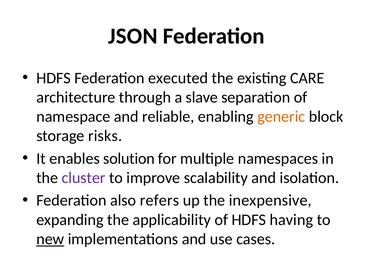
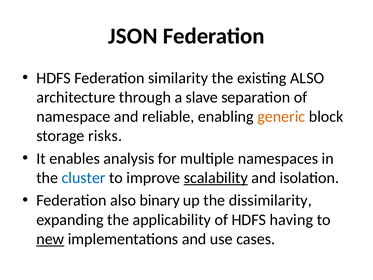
executed: executed -> similarity (178, 78)
existing CARE: CARE -> ALSO (307, 78)
solution: solution -> analysis (129, 158)
cluster colour: purple -> blue (84, 178)
scalability underline: none -> present (216, 178)
refers: refers -> binary (160, 200)
inexpensive: inexpensive -> dissimilarity (270, 200)
